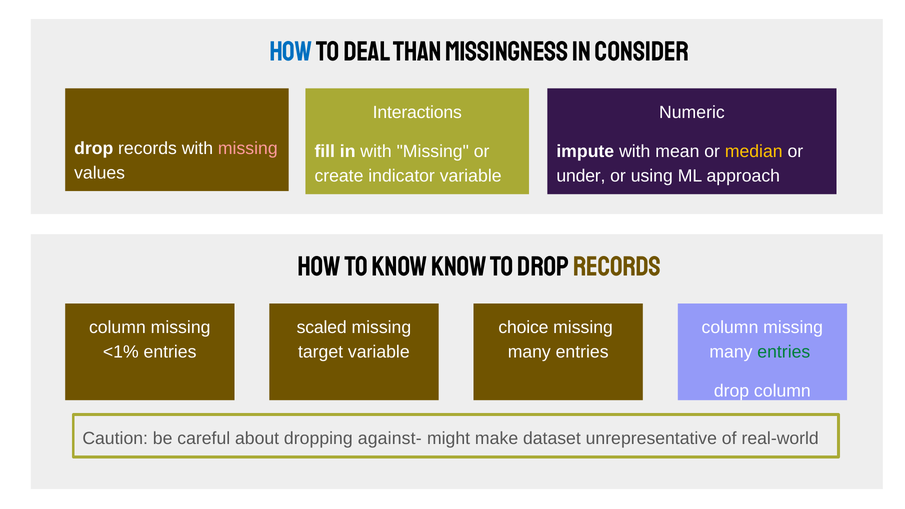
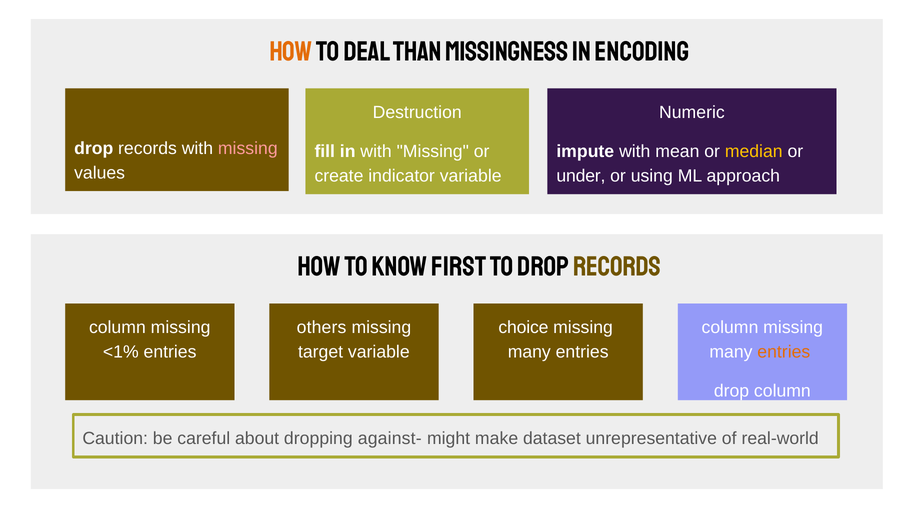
How colour: blue -> orange (291, 52)
consider: consider -> encoding (642, 52)
Interactions: Interactions -> Destruction (417, 112)
KNOW KNOW: KNOW -> FIRST (459, 267)
scaled: scaled -> others (322, 328)
entries colour: green -> orange (784, 352)
